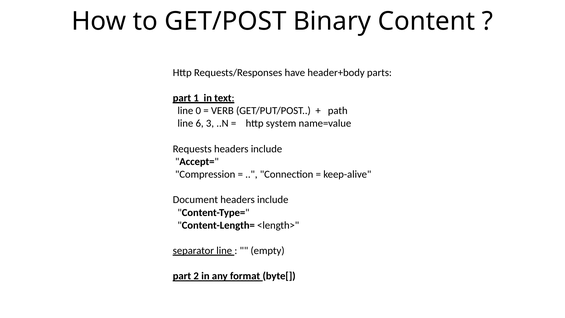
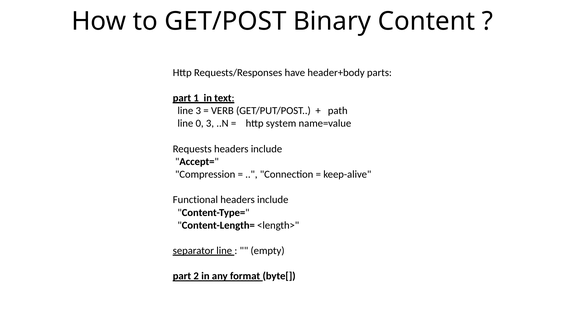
line 0: 0 -> 3 (198, 111)
6: 6 -> 0 (200, 123)
Document: Document -> Functional (195, 200)
